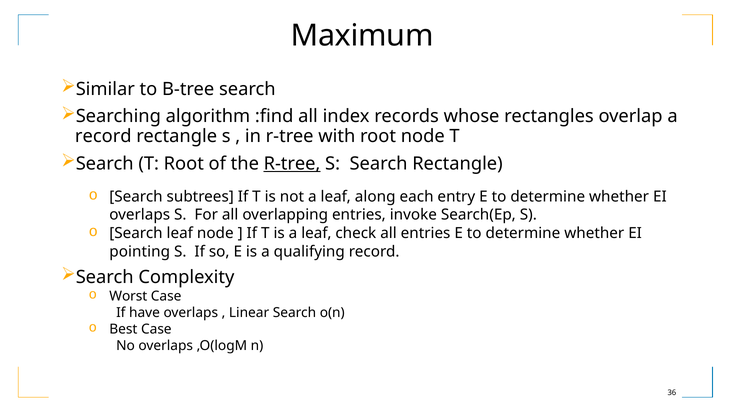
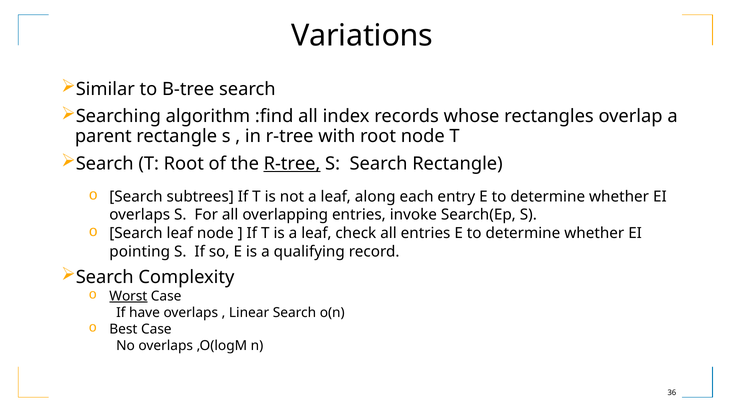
Maximum: Maximum -> Variations (362, 36)
record: record -> parent (103, 136)
Worst underline: none -> present (128, 296)
